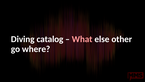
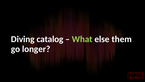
What colour: pink -> light green (82, 39)
other: other -> them (122, 39)
where: where -> longer (36, 49)
